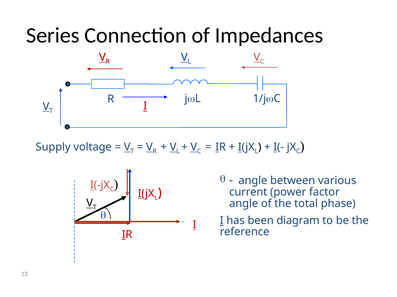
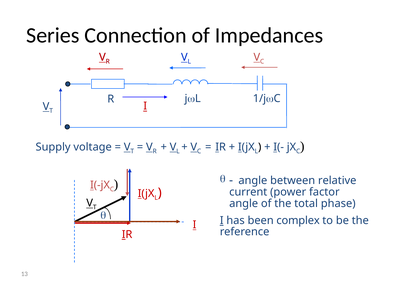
various: various -> relative (337, 181)
diagram: diagram -> complex (298, 221)
